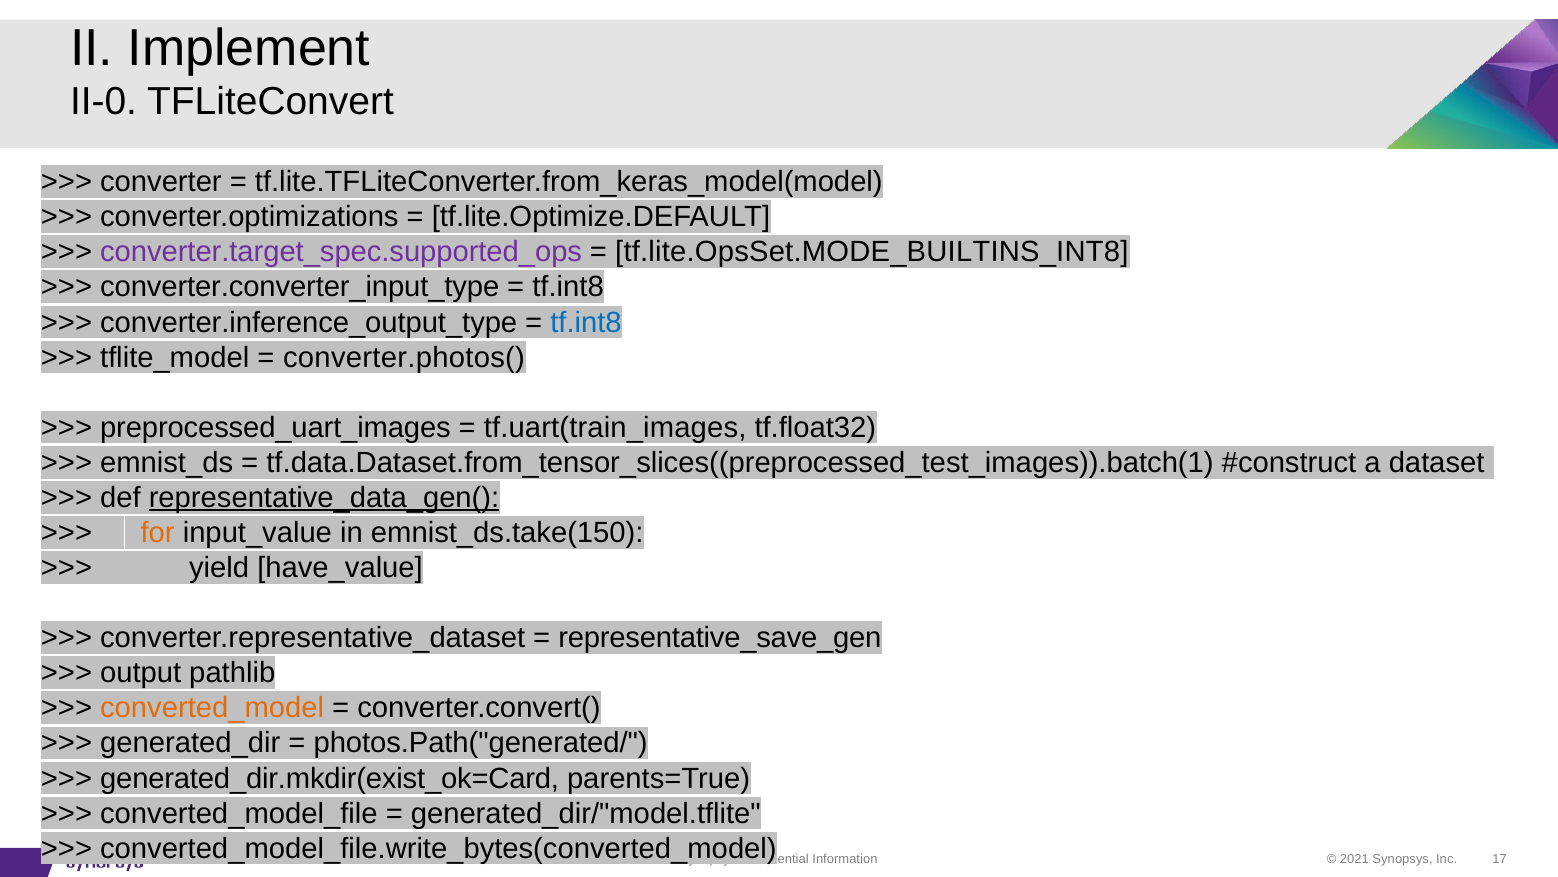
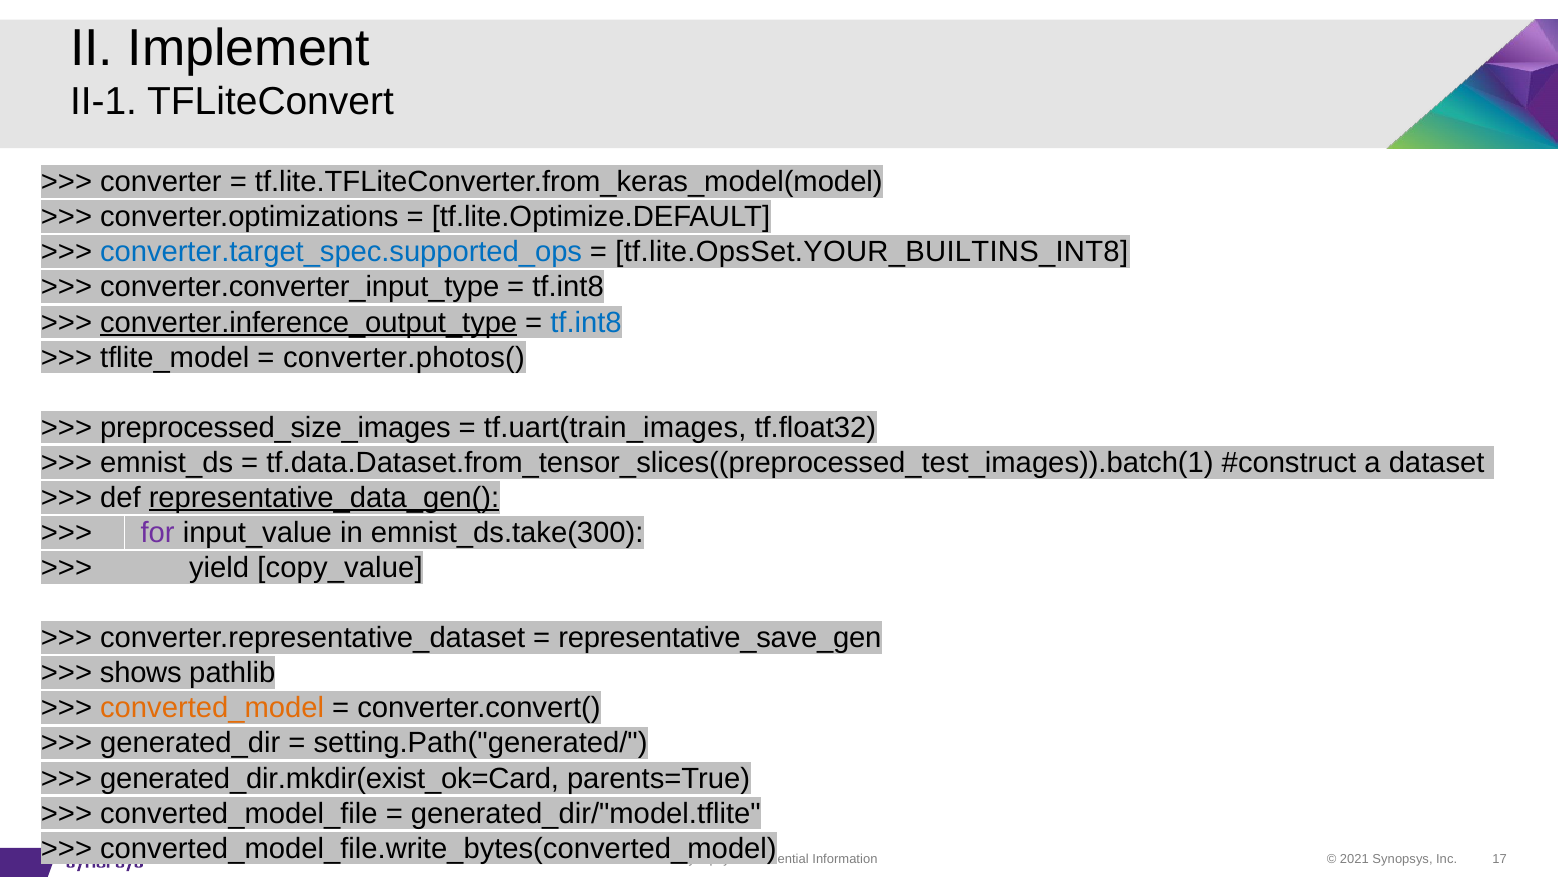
II-0: II-0 -> II-1 (104, 102)
converter.target_spec.supported_ops colour: purple -> blue (341, 252)
tf.lite.OpsSet.MODE_BUILTINS_INT8: tf.lite.OpsSet.MODE_BUILTINS_INT8 -> tf.lite.OpsSet.YOUR_BUILTINS_INT8 (872, 252)
converter.inference_output_type underline: none -> present (309, 322)
preprocessed_uart_images: preprocessed_uart_images -> preprocessed_size_images (275, 427)
for colour: orange -> purple (158, 532)
emnist_ds.take(150: emnist_ds.take(150 -> emnist_ds.take(300 (507, 532)
have_value: have_value -> copy_value (340, 568)
output: output -> shows (141, 673)
photos.Path("generated/: photos.Path("generated/ -> setting.Path("generated/ (481, 743)
